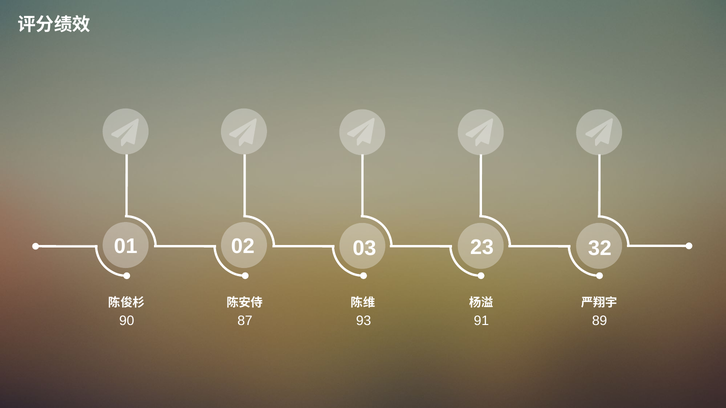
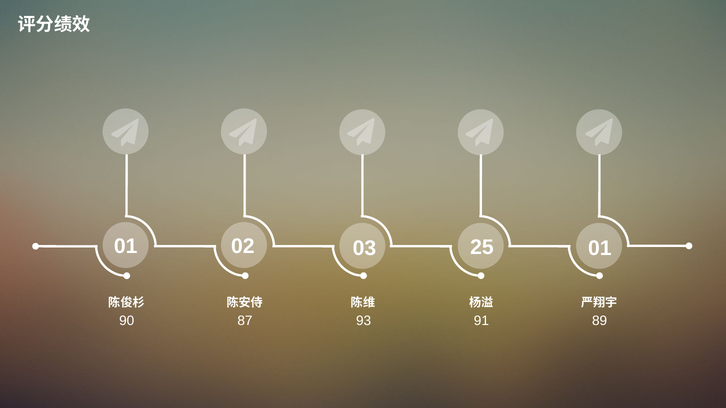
23: 23 -> 25 (482, 247)
02 32: 32 -> 01 (600, 248)
